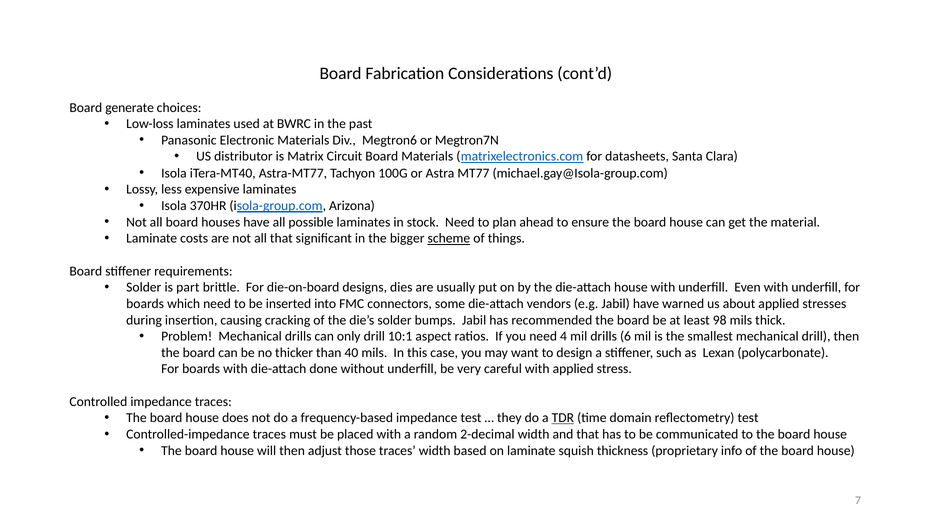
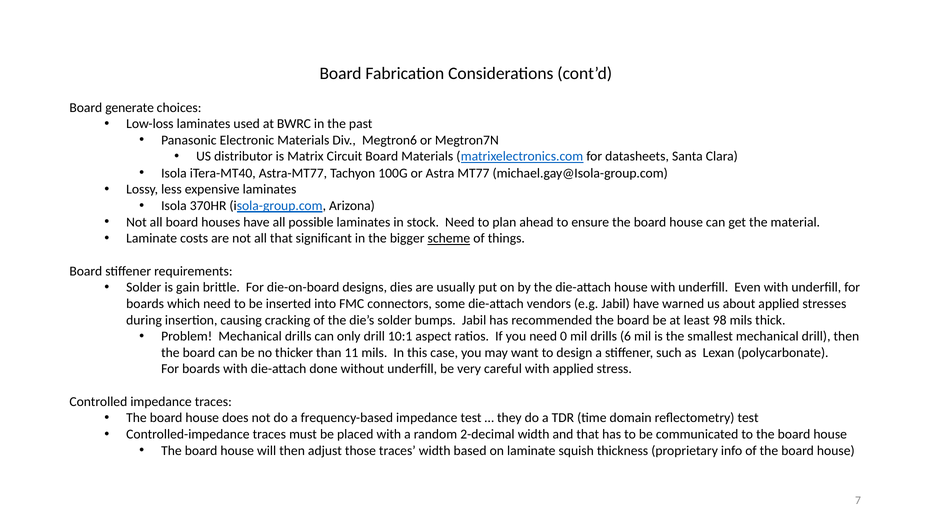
part: part -> gain (188, 288)
4: 4 -> 0 (564, 337)
40: 40 -> 11 (351, 353)
TDR underline: present -> none (563, 418)
